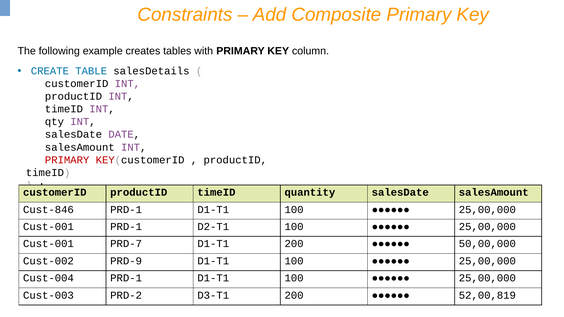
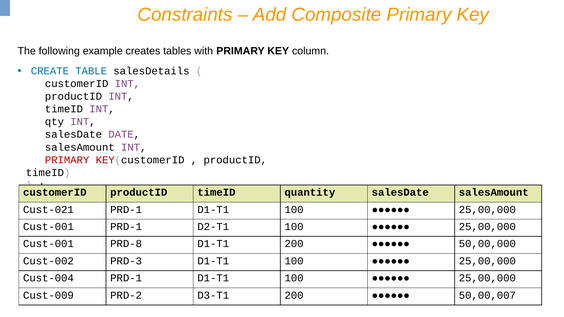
Cust-846: Cust-846 -> Cust-021 (48, 210)
PRD-7: PRD-7 -> PRD-8 (126, 244)
PRD-9: PRD-9 -> PRD-3 (126, 261)
Cust-003: Cust-003 -> Cust-009 (48, 295)
52,00,819: 52,00,819 -> 50,00,007 (487, 295)
